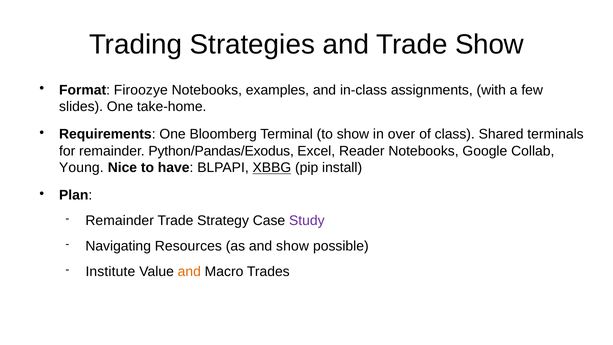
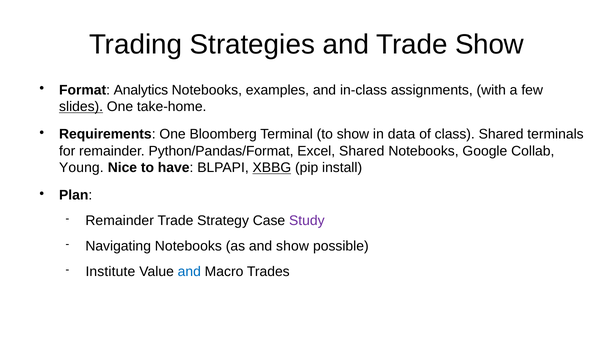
Firoozye: Firoozye -> Analytics (141, 90)
slides underline: none -> present (81, 107)
over: over -> data (402, 134)
Python/Pandas/Exodus: Python/Pandas/Exodus -> Python/Pandas/Format (221, 151)
Excel Reader: Reader -> Shared (362, 151)
Navigating Resources: Resources -> Notebooks (188, 246)
and colour: orange -> blue (189, 272)
